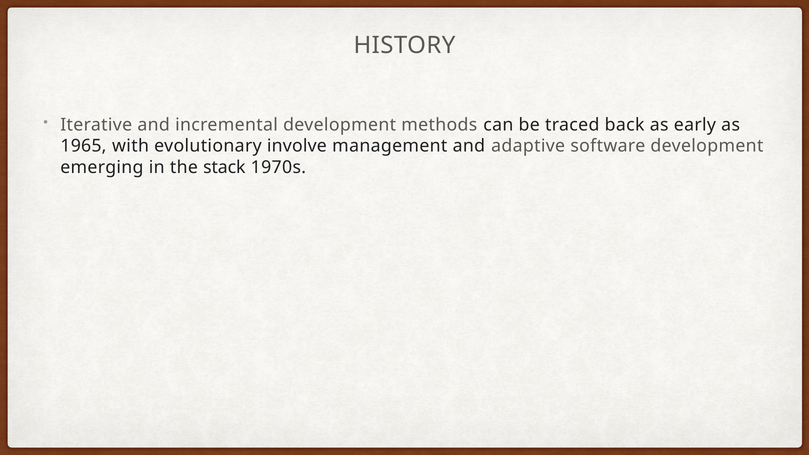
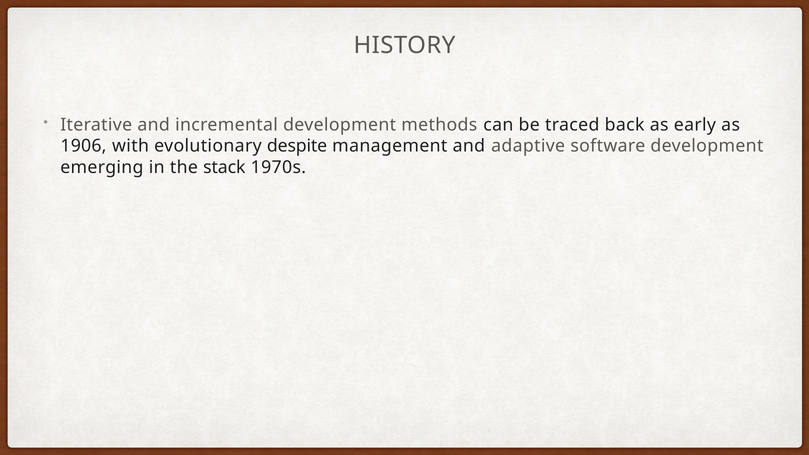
1965: 1965 -> 1906 (83, 146)
involve: involve -> despite (297, 146)
